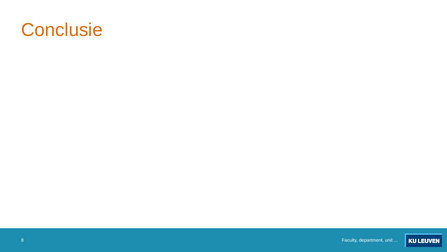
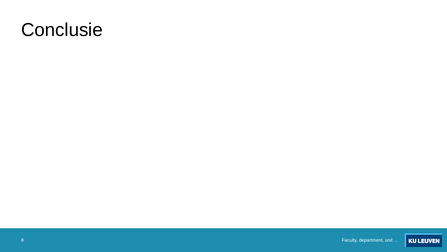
Conclusie colour: orange -> black (62, 30)
